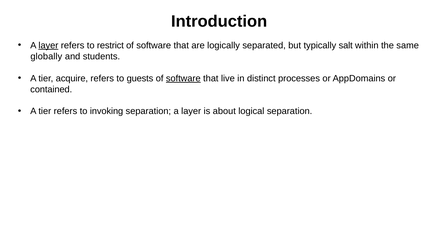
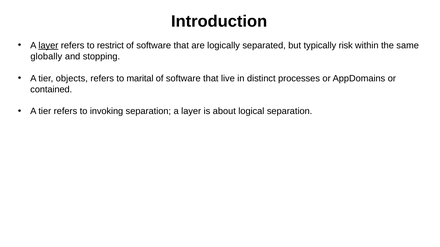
salt: salt -> risk (346, 45)
students: students -> stopping (101, 56)
acquire: acquire -> objects (72, 78)
guests: guests -> marital (140, 78)
software underline: present -> none (183, 78)
